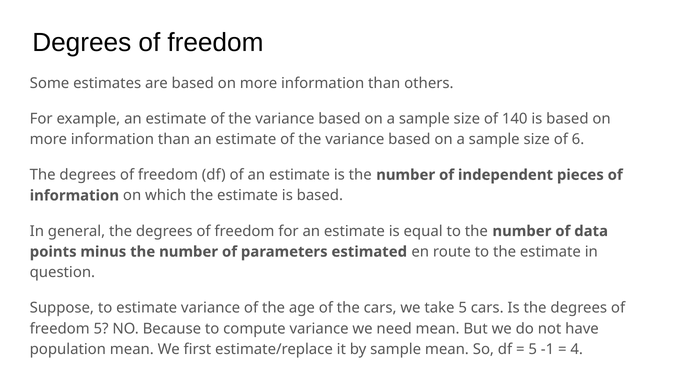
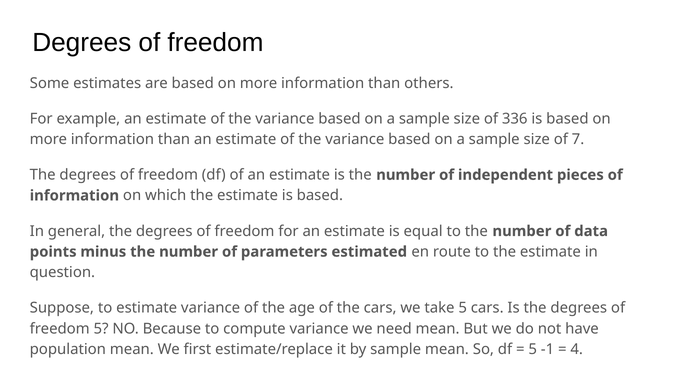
140: 140 -> 336 (515, 119)
6: 6 -> 7 (578, 139)
